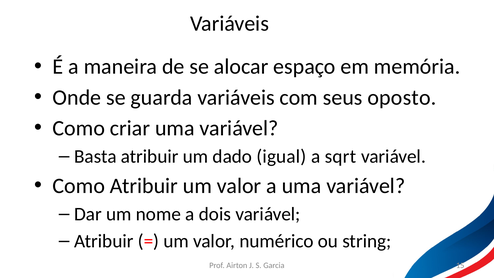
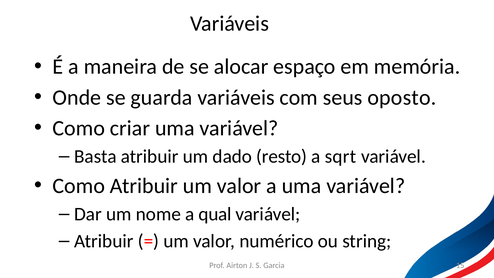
igual: igual -> resto (282, 157)
dois: dois -> qual (215, 214)
